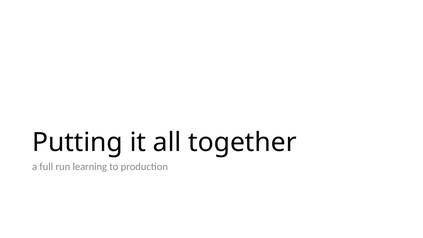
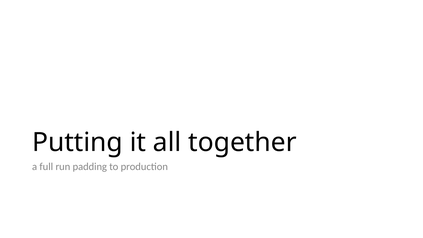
learning: learning -> padding (90, 166)
